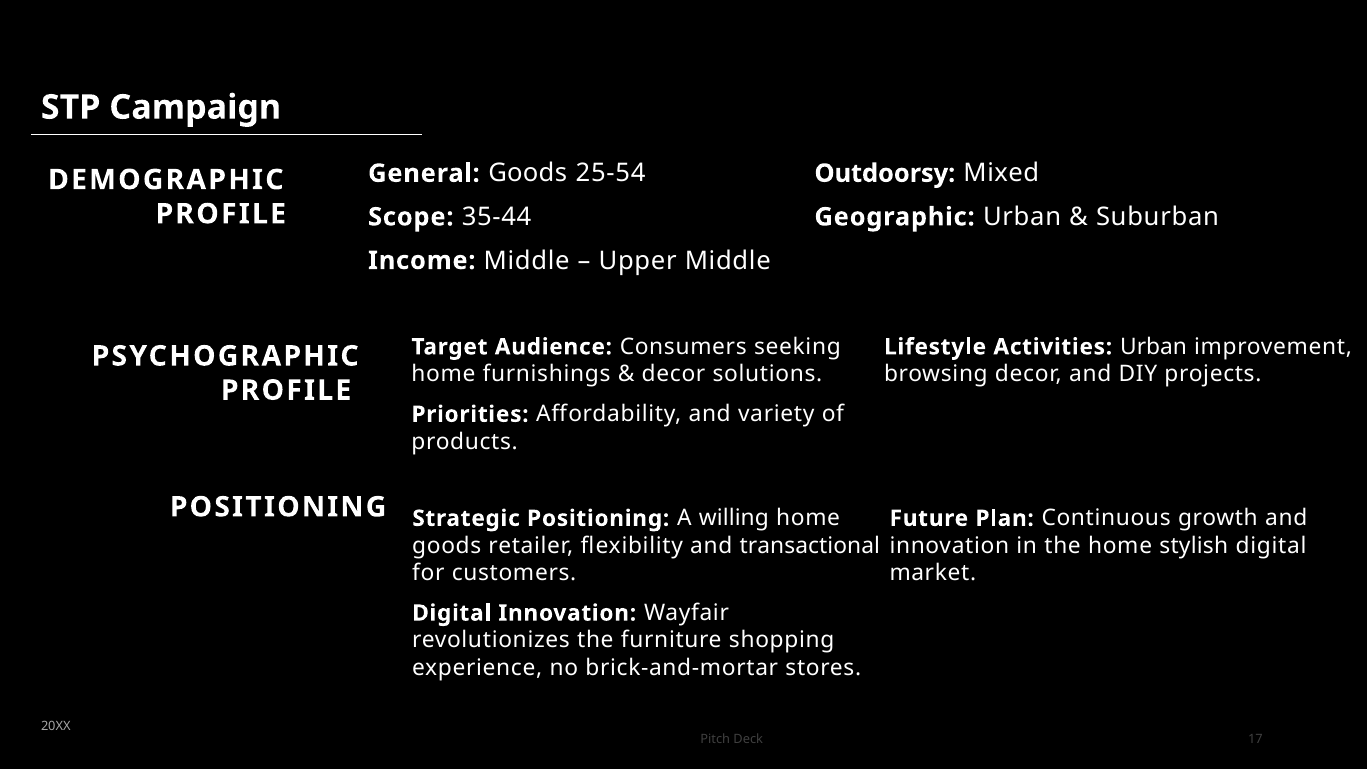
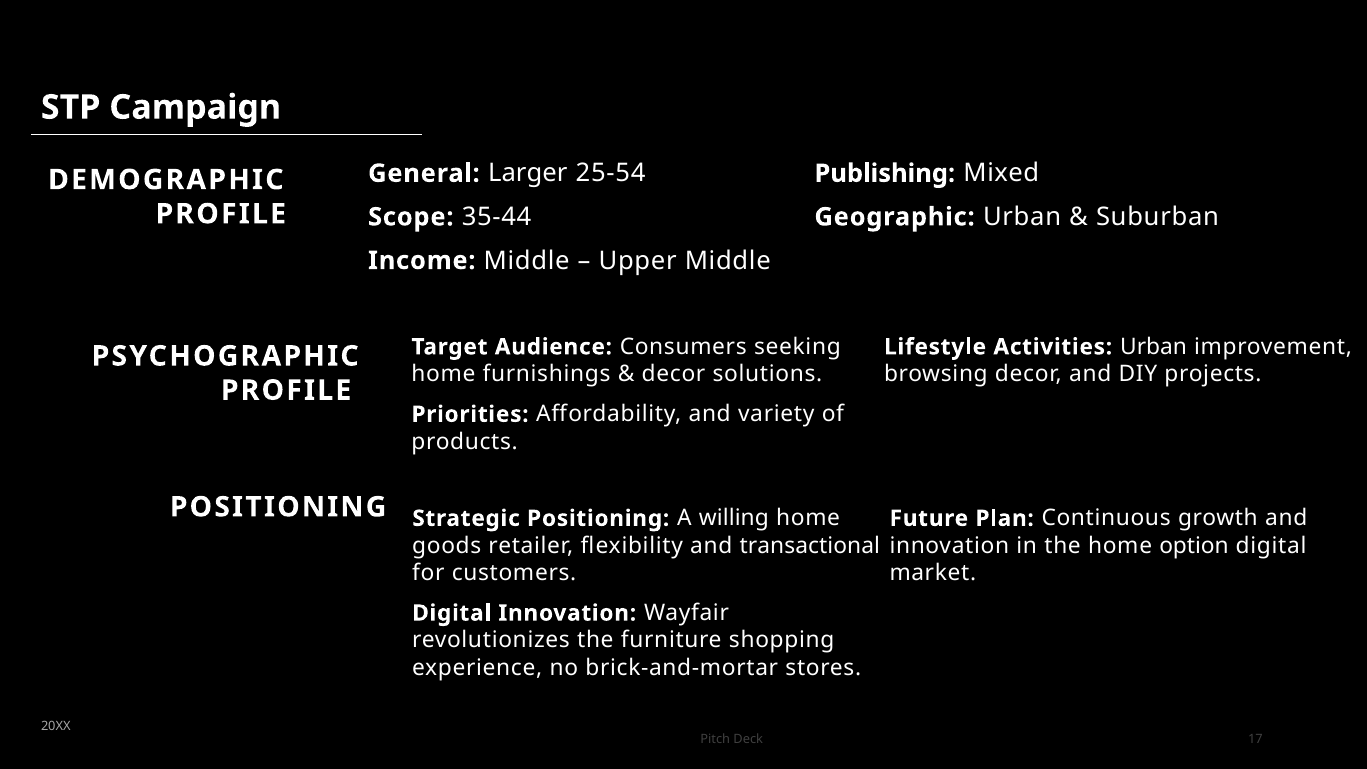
General Goods: Goods -> Larger (528, 173)
Outdoorsy: Outdoorsy -> Publishing (885, 173)
stylish: stylish -> option (1194, 546)
